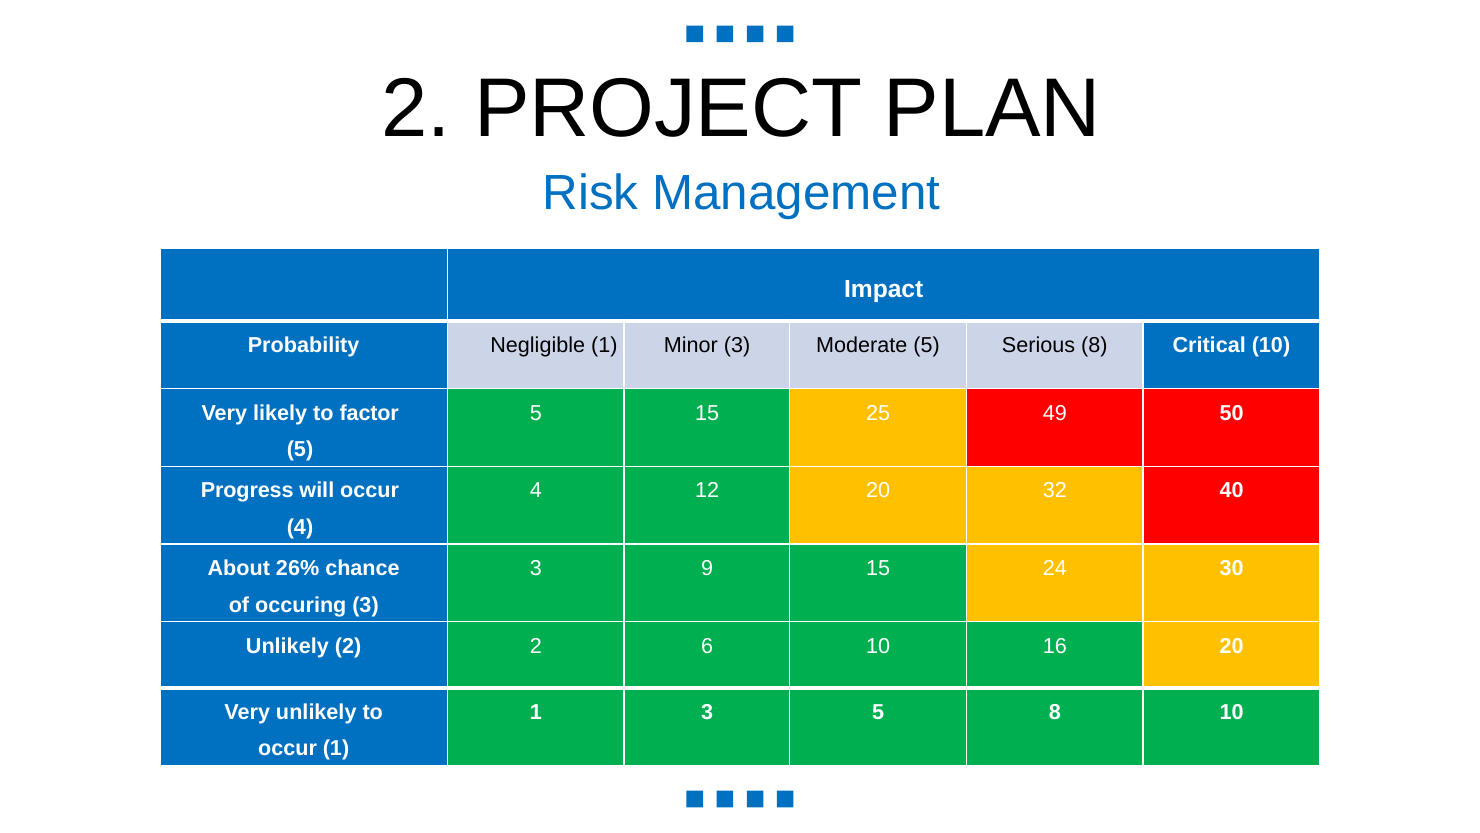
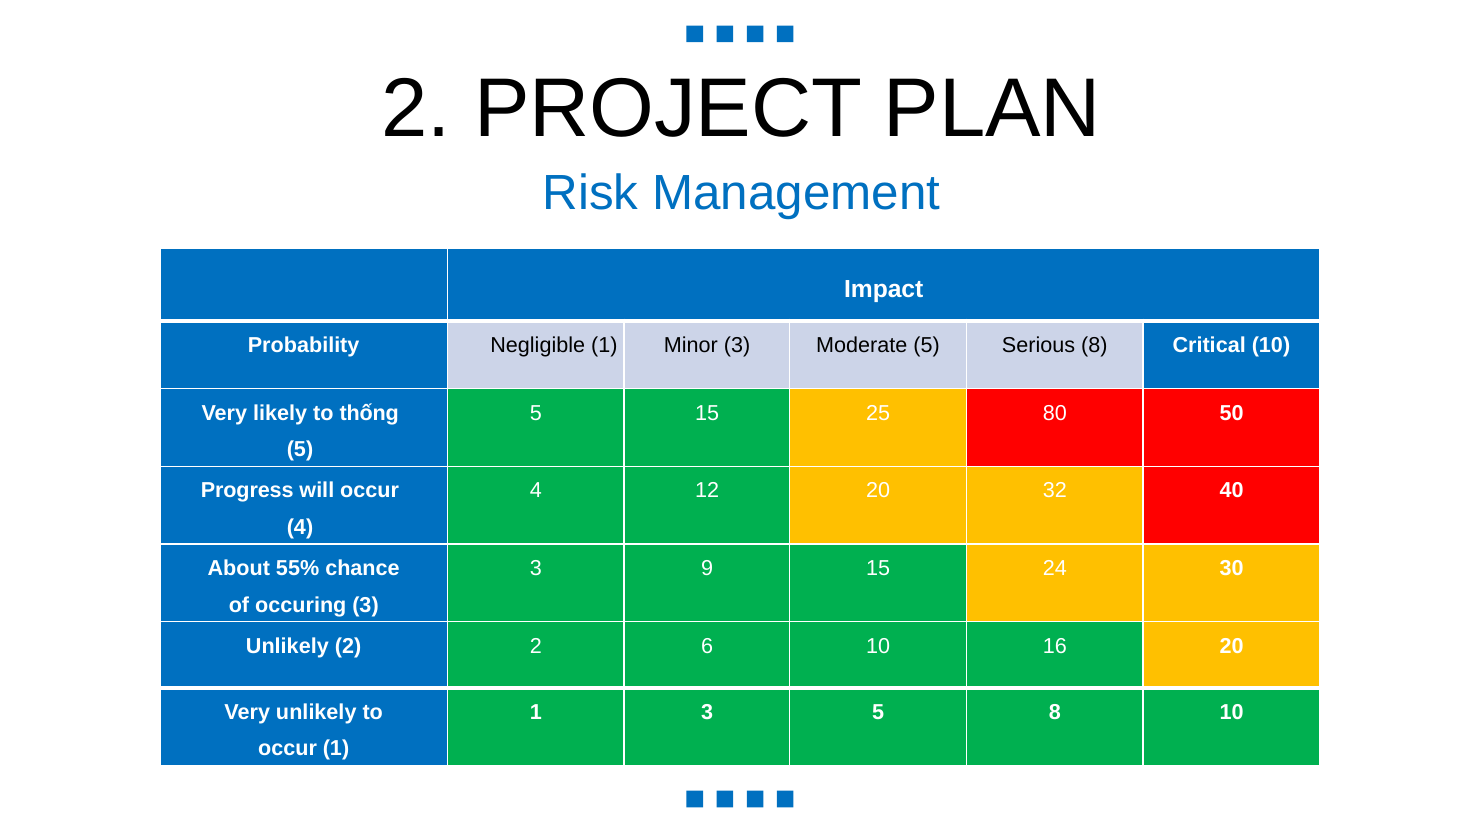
factor: factor -> thống (369, 413)
49: 49 -> 80 (1055, 413)
26%: 26% -> 55% (298, 568)
